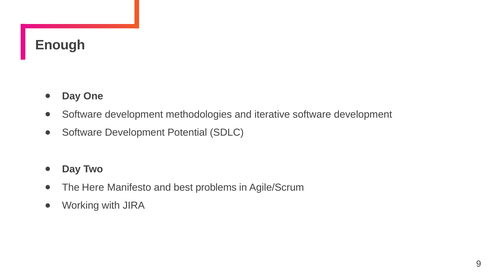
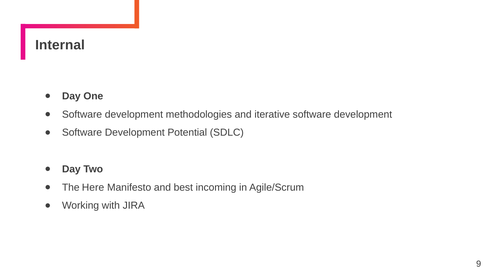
Enough: Enough -> Internal (60, 45)
problems: problems -> incoming (216, 188)
